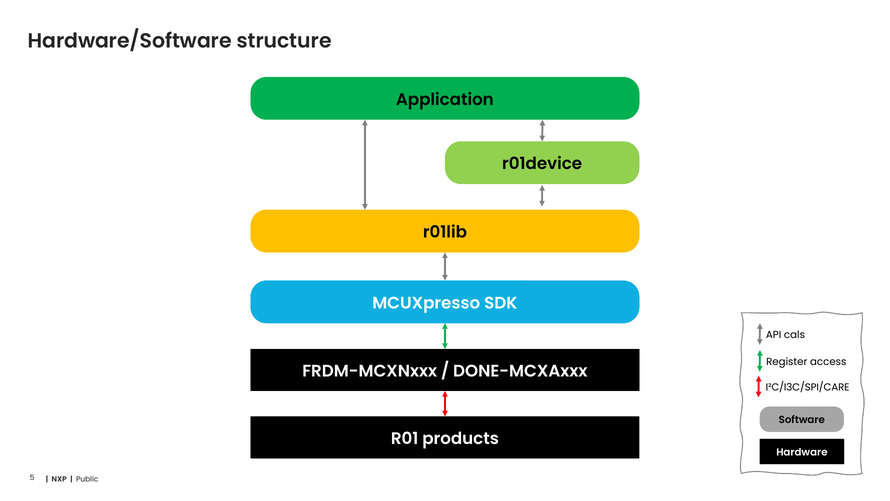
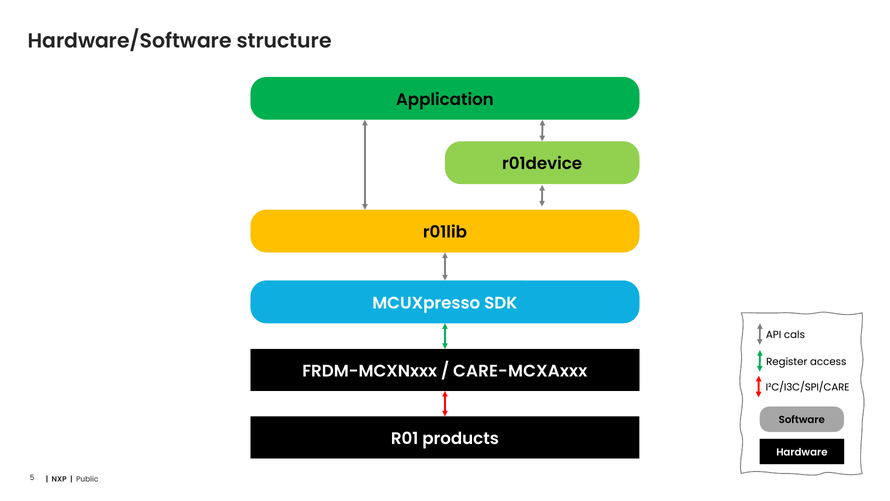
DONE-MCXAxxx: DONE-MCXAxxx -> CARE-MCXAxxx (520, 371)
